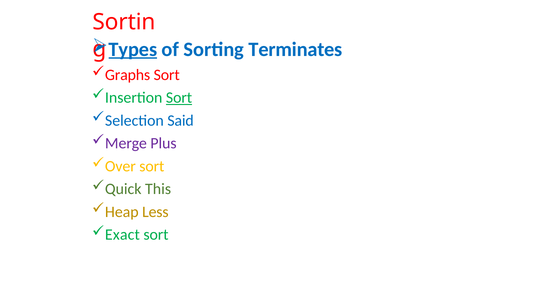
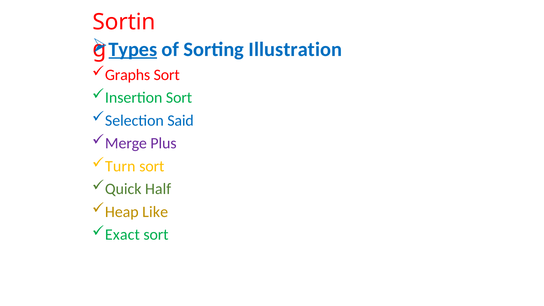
Terminates: Terminates -> Illustration (295, 49)
Sort underline: present -> none (179, 98)
Over: Over -> Turn (120, 166)
This: This -> Half (158, 189)
Less: Less -> Like (155, 212)
